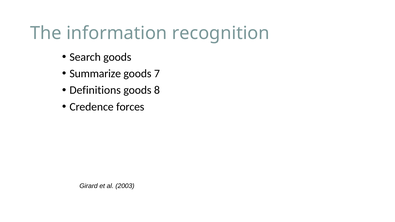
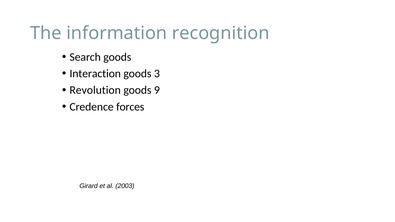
Summarize: Summarize -> Interaction (95, 74)
7: 7 -> 3 (157, 74)
Definitions: Definitions -> Revolution (95, 90)
8: 8 -> 9 (157, 90)
